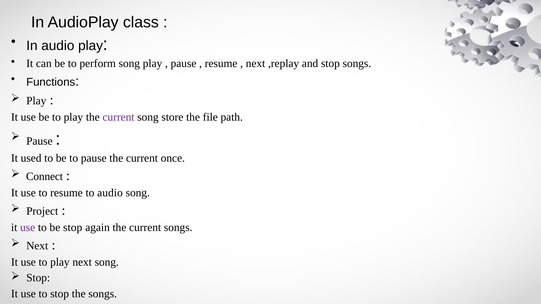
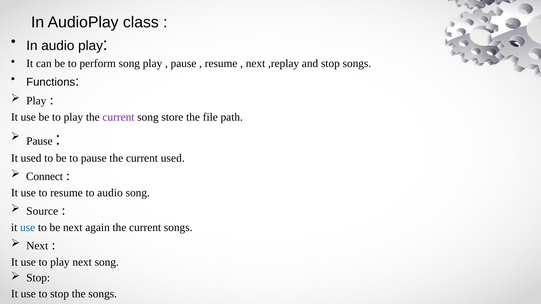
current once: once -> used (173, 158)
Project: Project -> Source (42, 211)
use colour: purple -> blue (28, 228)
be stop: stop -> next (73, 228)
